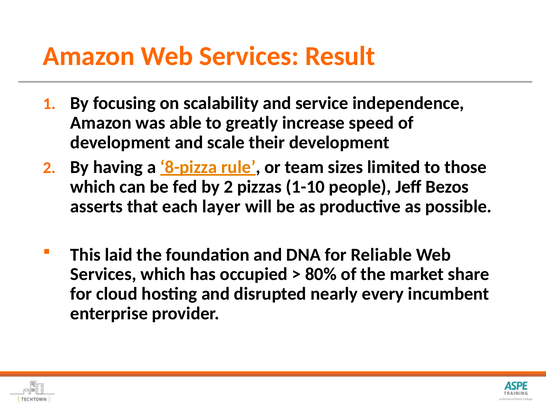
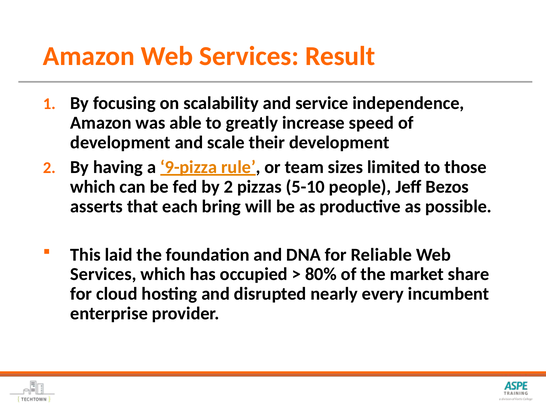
8-pizza: 8-pizza -> 9-pizza (189, 167)
1-10: 1-10 -> 5-10 (305, 187)
layer: layer -> bring (221, 207)
